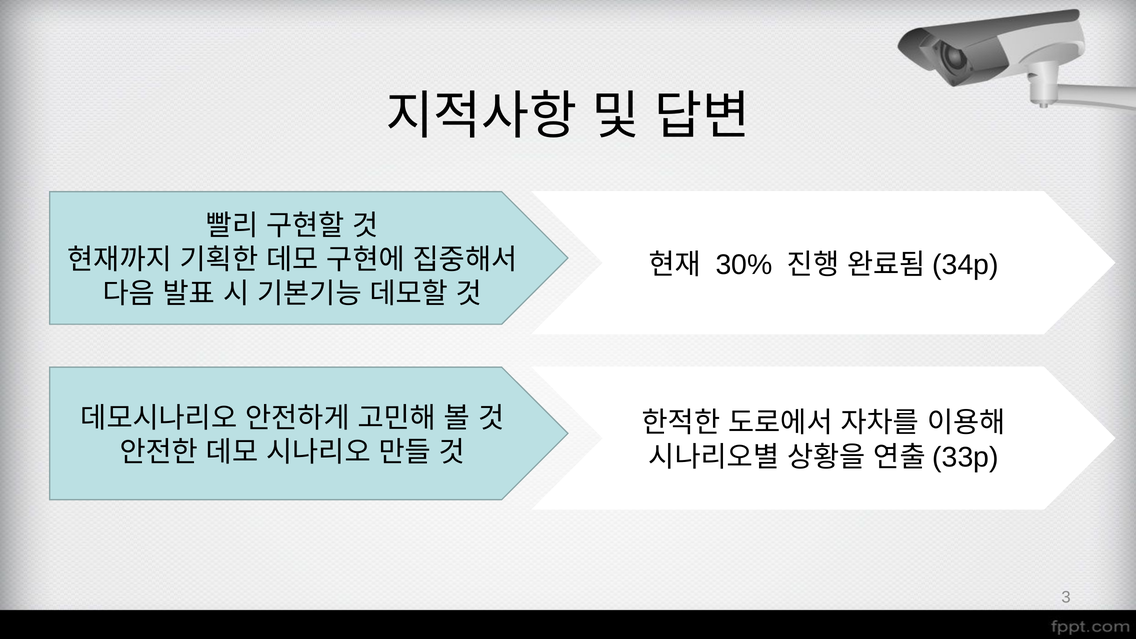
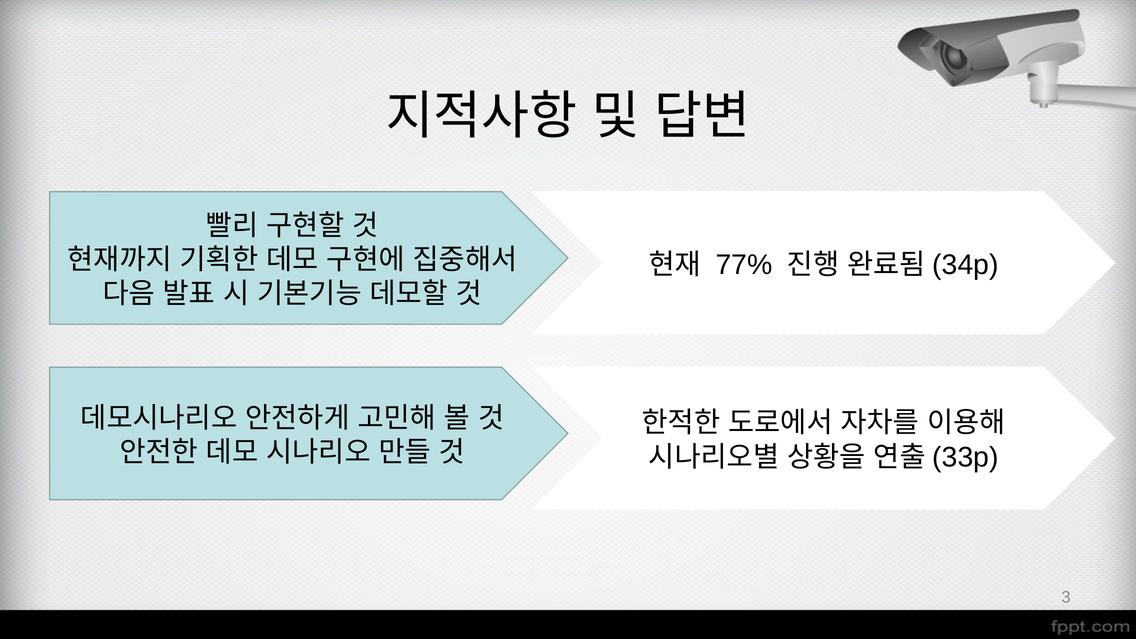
30%: 30% -> 77% (744, 265)
